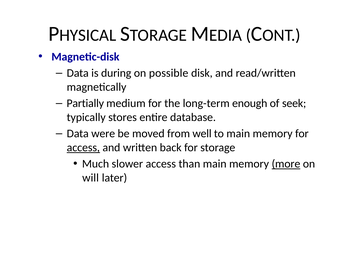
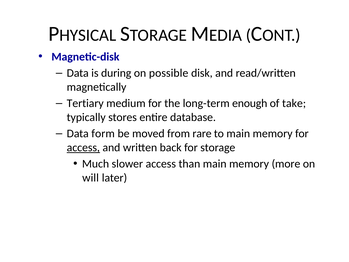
Partially: Partially -> Tertiary (85, 103)
seek: seek -> take (294, 103)
were: were -> form (103, 134)
well: well -> rare (202, 134)
more underline: present -> none (286, 164)
